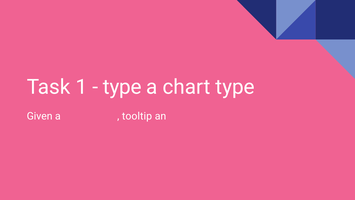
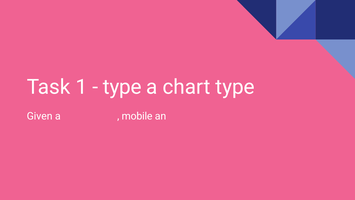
tooltip: tooltip -> mobile (137, 116)
